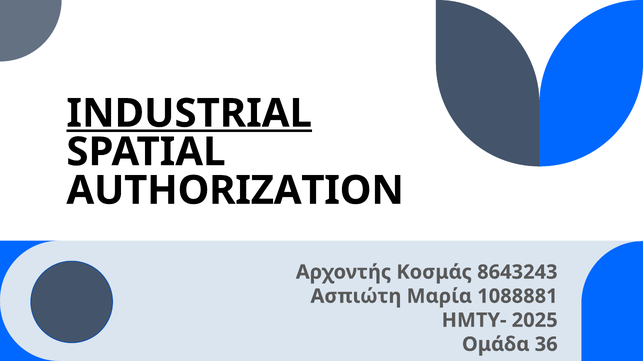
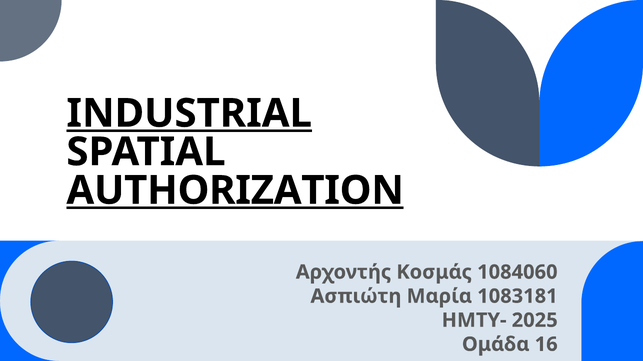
AUTHORIZATION underline: none -> present (235, 191)
8643243: 8643243 -> 1084060 (517, 273)
1088881: 1088881 -> 1083181 (517, 297)
36: 36 -> 16 (546, 345)
